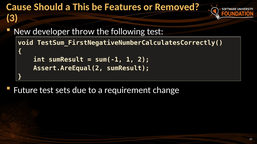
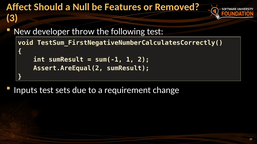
Cause: Cause -> Affect (19, 7)
This: This -> Null (81, 7)
Future: Future -> Inputs (26, 90)
